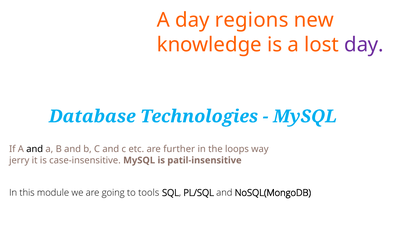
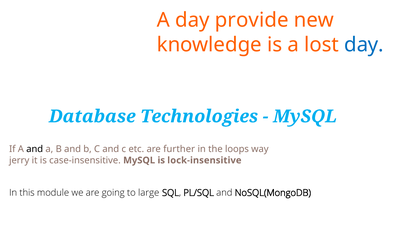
regions: regions -> provide (252, 20)
day colour: purple -> blue (364, 45)
patil-insensitive: patil-insensitive -> lock-insensitive (204, 160)
tools: tools -> large (149, 193)
